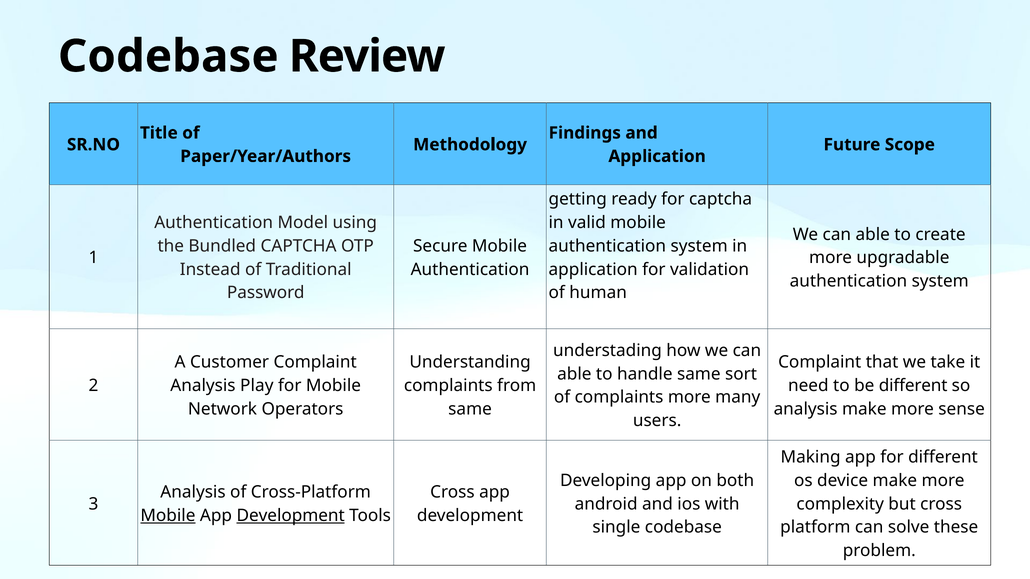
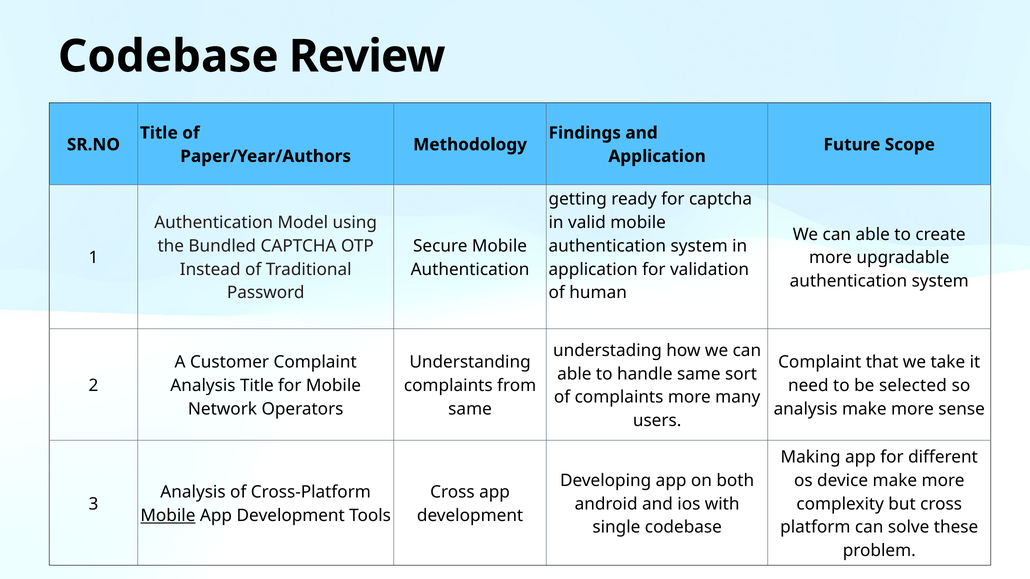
Analysis Play: Play -> Title (257, 386)
be different: different -> selected (913, 386)
Development underline: present -> none (291, 516)
